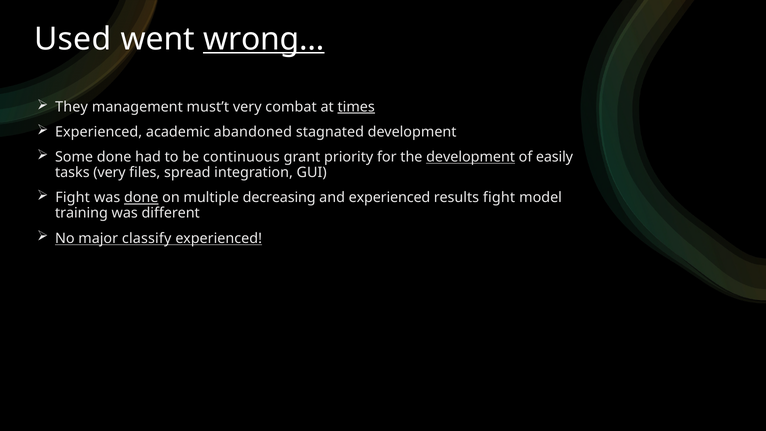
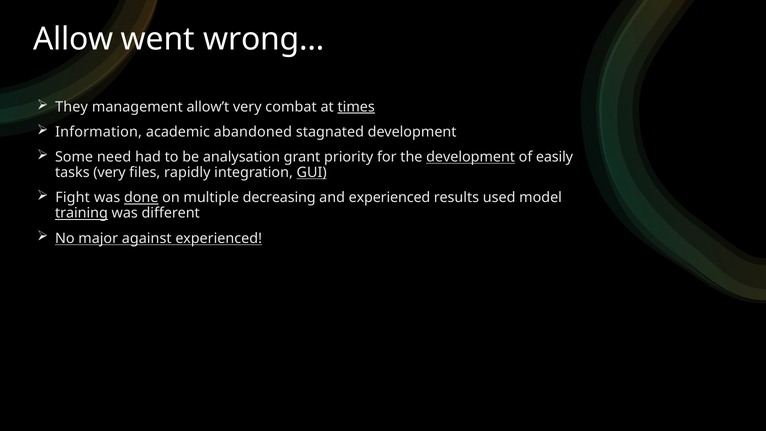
Used: Used -> Allow (73, 39)
wrong… underline: present -> none (264, 39)
must’t: must’t -> allow’t (208, 107)
Experienced: Experienced -> Information (99, 132)
Some done: done -> need (114, 157)
continuous: continuous -> analysation (241, 157)
spread: spread -> rapidly (187, 173)
GUI underline: none -> present (312, 173)
results fight: fight -> used (499, 198)
training underline: none -> present (81, 213)
classify: classify -> against (147, 238)
